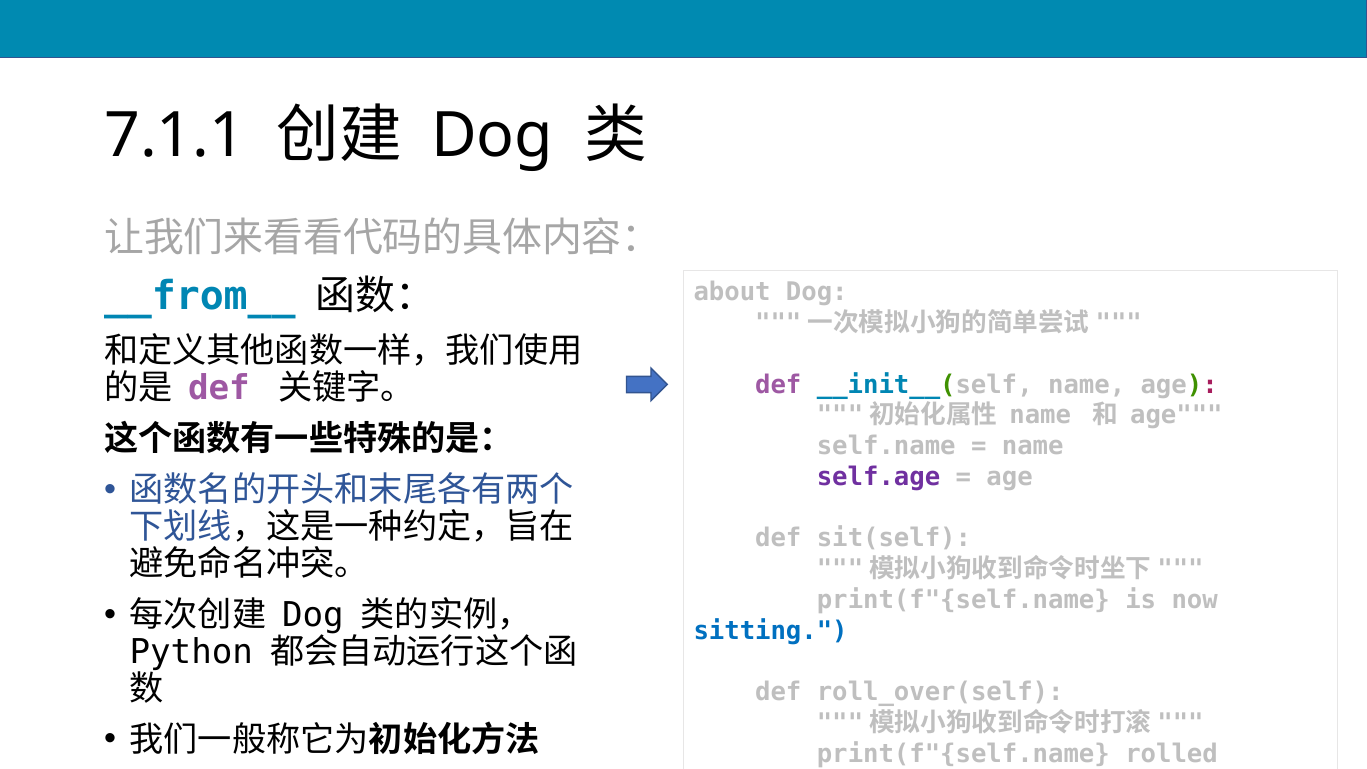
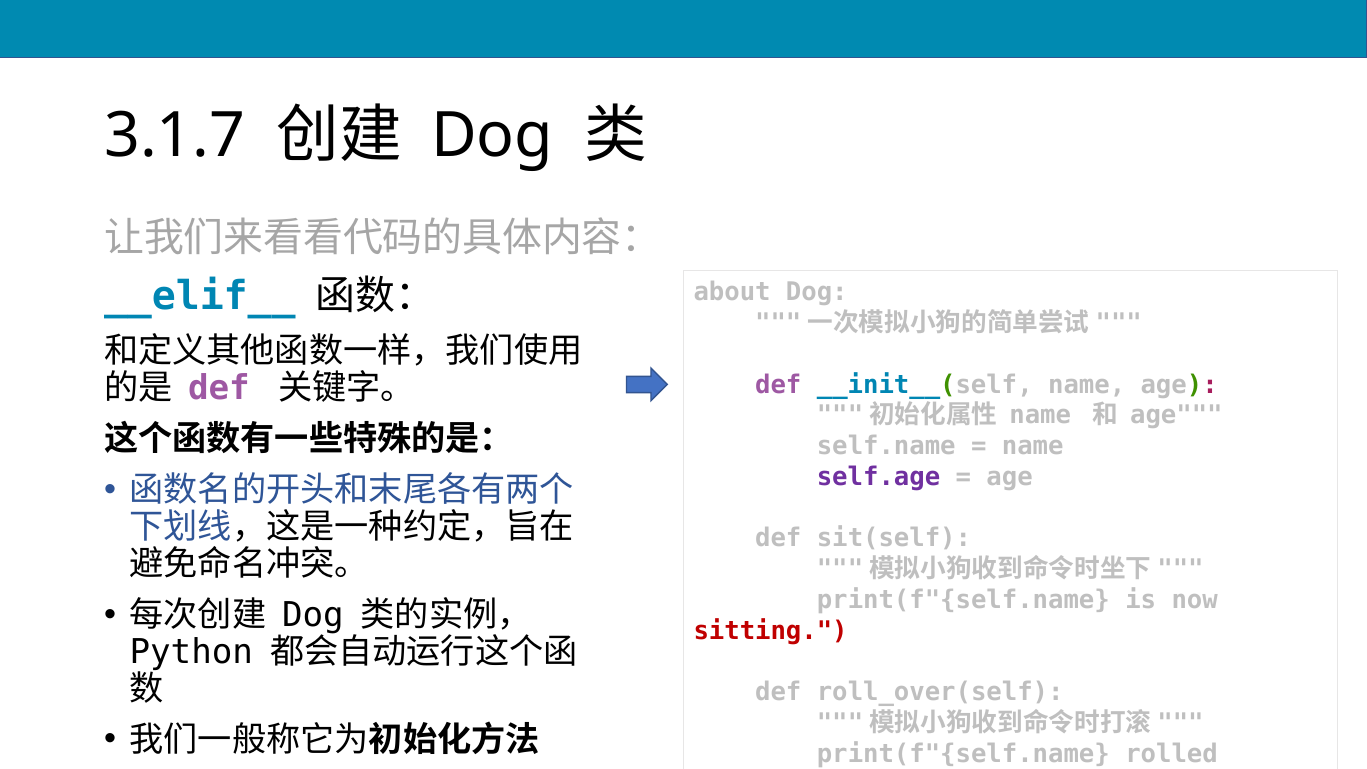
7.1.1: 7.1.1 -> 3.1.7 (175, 135)
__from__: __from__ -> __elif__ (200, 297)
sitting colour: blue -> red (771, 631)
